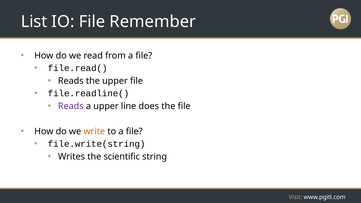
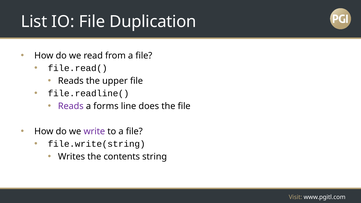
Remember: Remember -> Duplication (153, 22)
a upper: upper -> forms (106, 106)
write colour: orange -> purple (94, 131)
scientific: scientific -> contents (122, 157)
